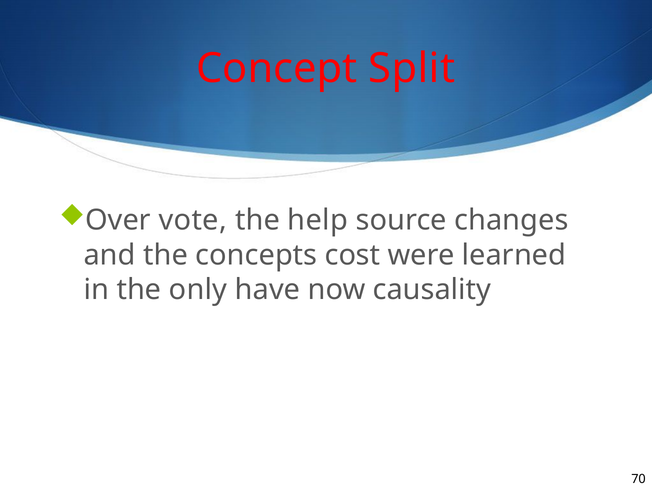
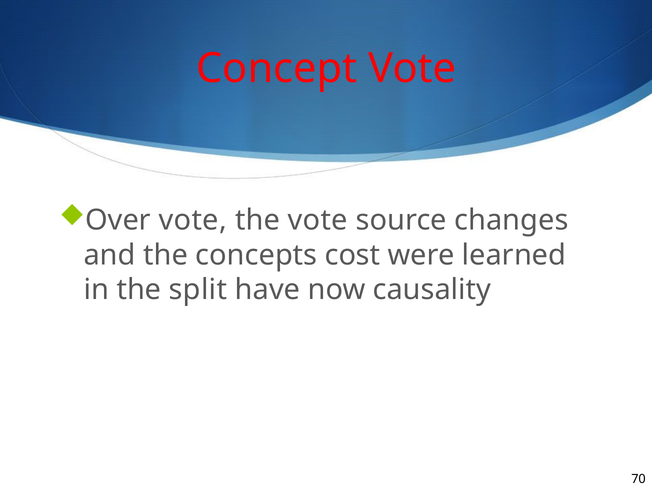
Concept Split: Split -> Vote (412, 68)
the help: help -> vote (318, 220)
only: only -> split (198, 290)
